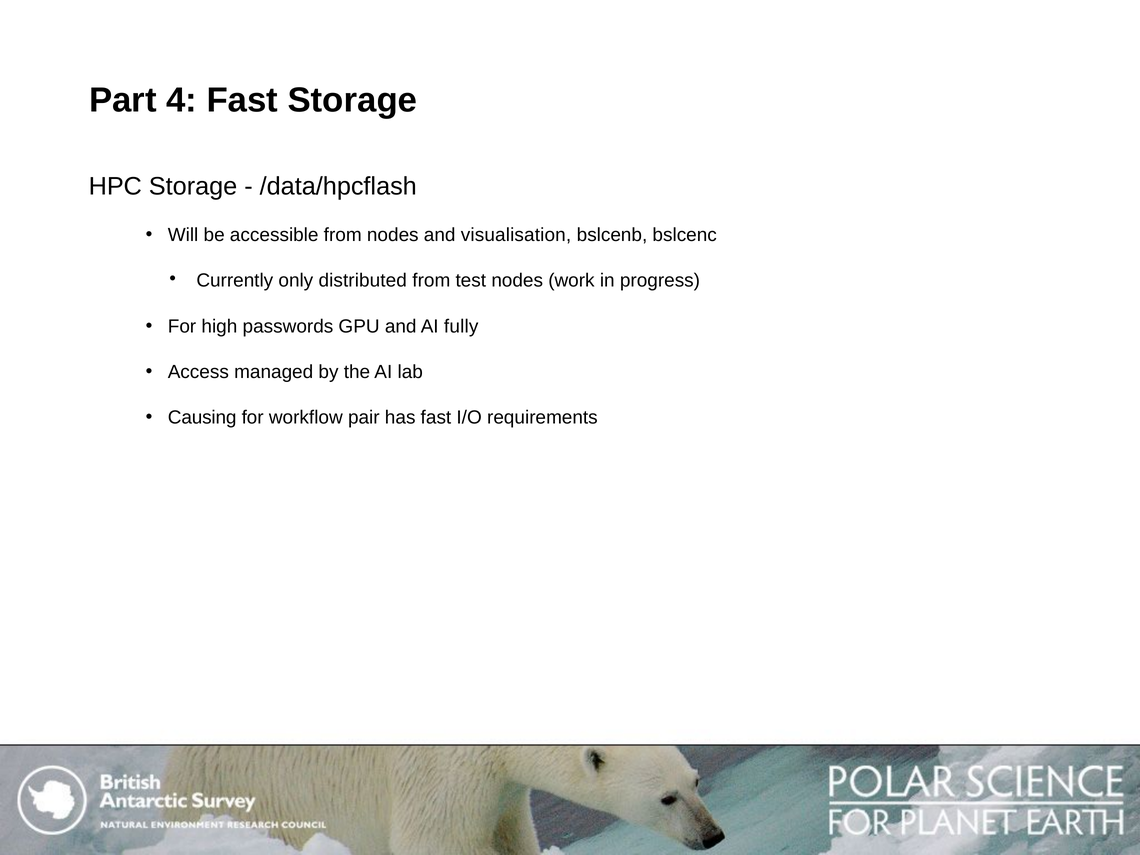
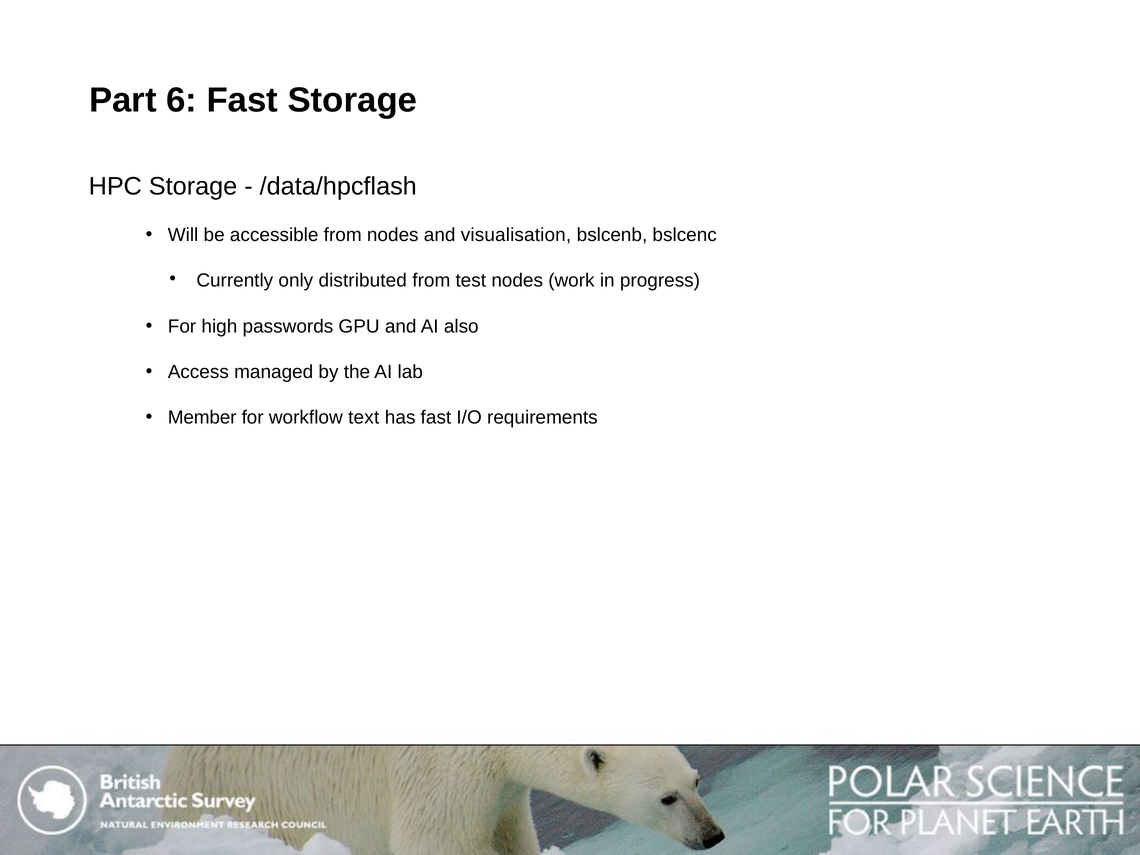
4: 4 -> 6 (182, 100)
fully: fully -> also (461, 326)
Causing: Causing -> Member (202, 418)
pair: pair -> text (364, 418)
